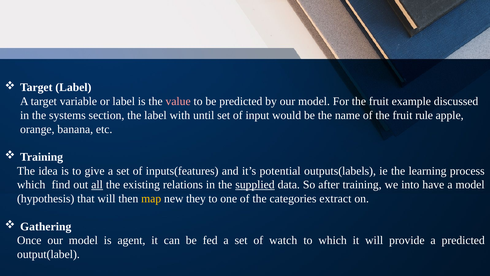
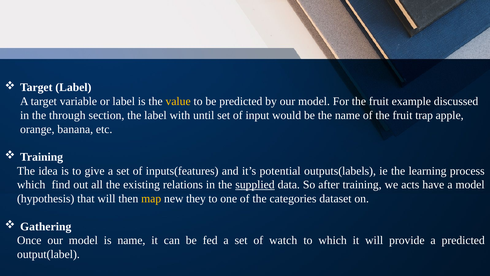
value colour: pink -> yellow (178, 101)
systems: systems -> through (67, 115)
rule: rule -> trap (424, 115)
all underline: present -> none (97, 185)
into: into -> acts (410, 185)
extract: extract -> dataset (335, 198)
is agent: agent -> name (131, 240)
